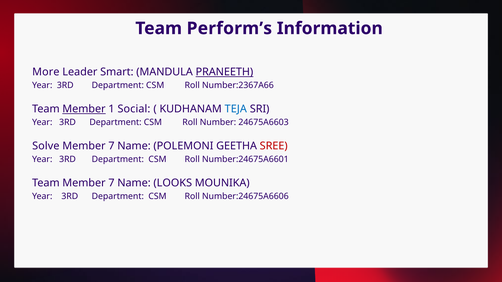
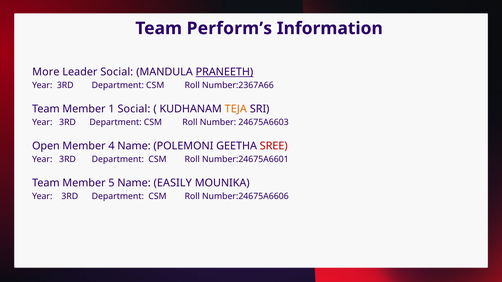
Leader Smart: Smart -> Social (117, 72)
Member underline: present -> none (84, 109)
TEJA colour: blue -> orange (236, 109)
Solve: Solve -> Open (46, 146)
7: 7 -> 4 (111, 146)
Team Member 7: 7 -> 5 (111, 183)
LOOKS: LOOKS -> EASILY (173, 183)
